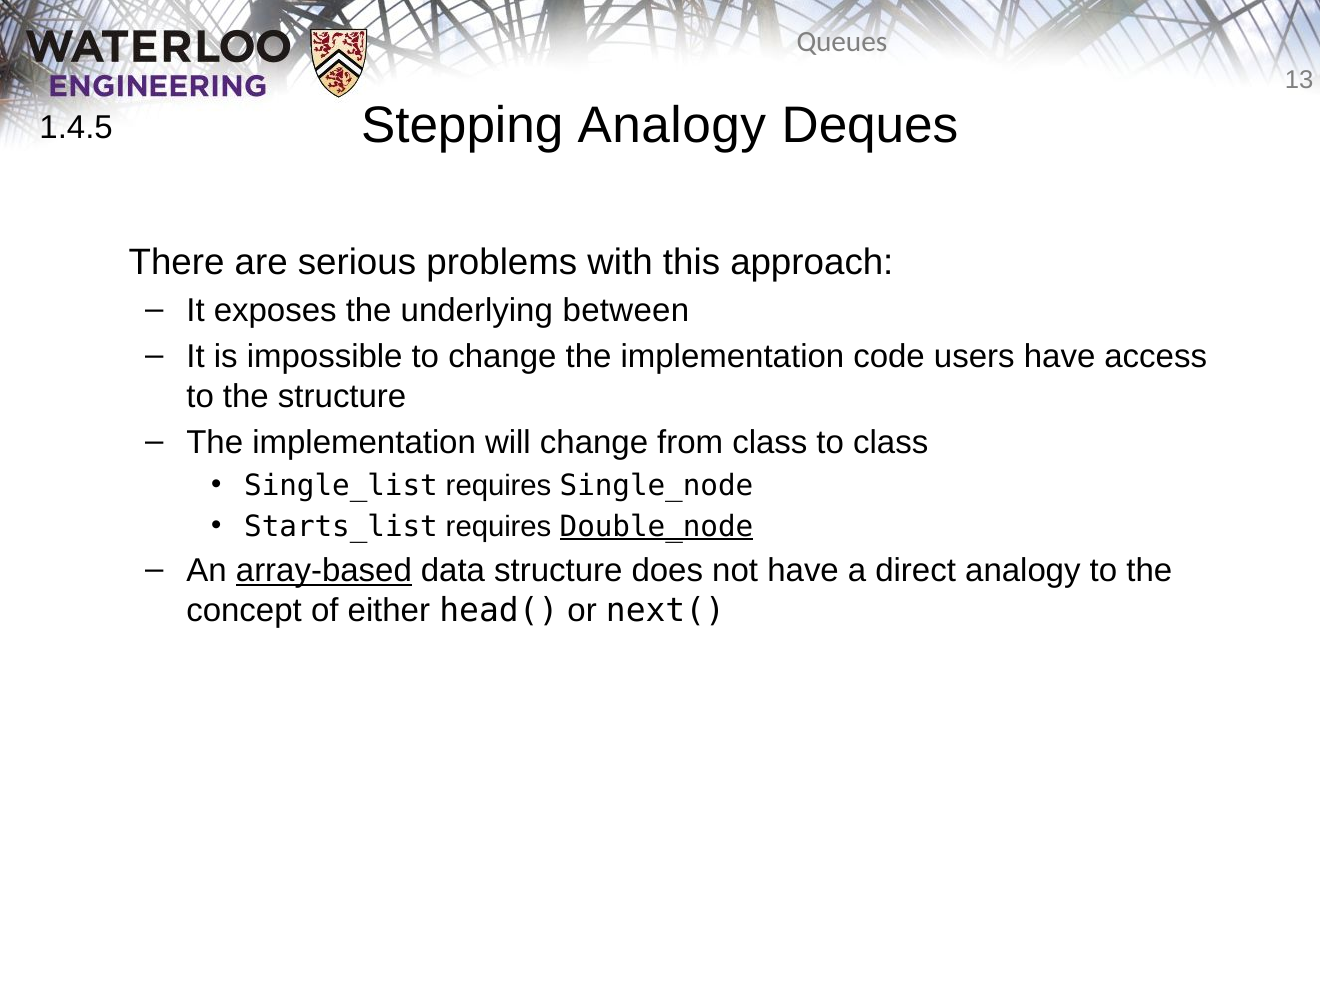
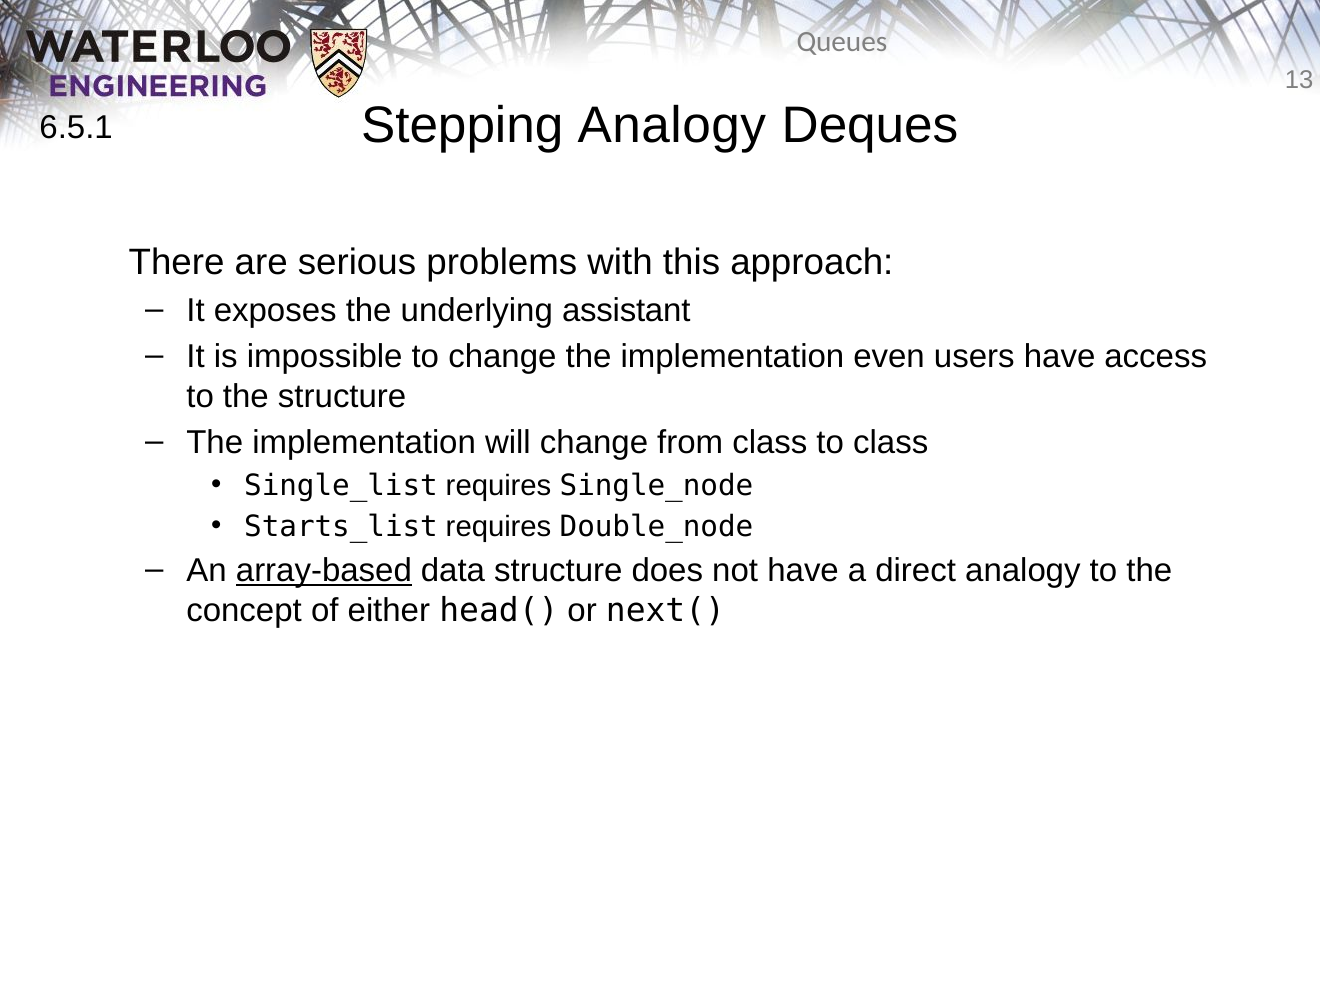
1.4.5: 1.4.5 -> 6.5.1 (76, 127)
between: between -> assistant (626, 310)
code: code -> even (889, 357)
Double_node underline: present -> none (656, 526)
